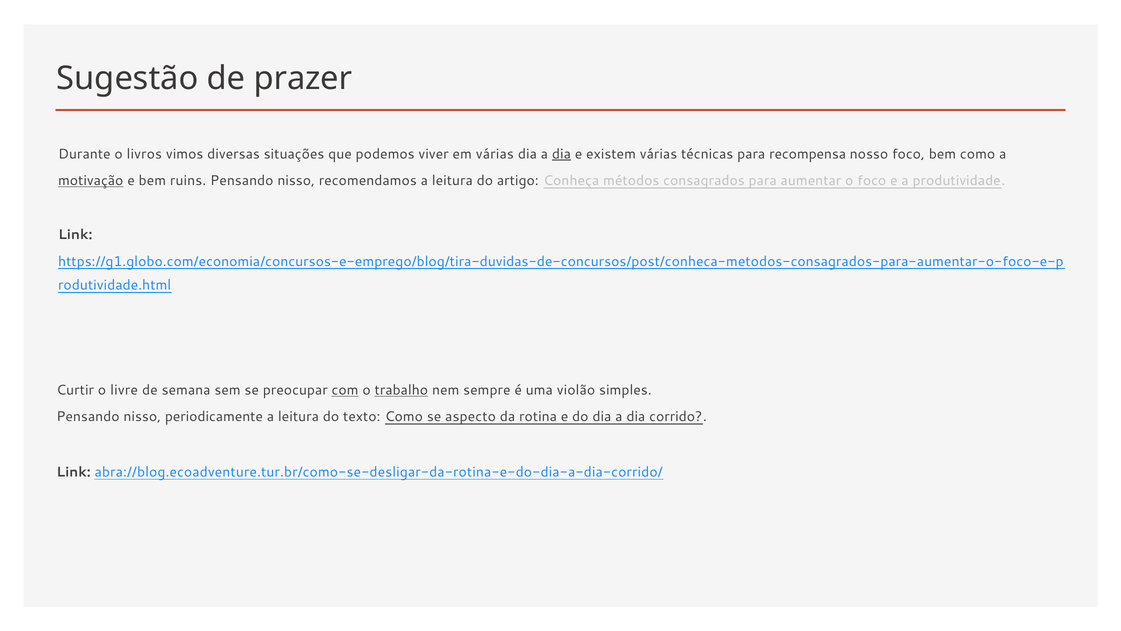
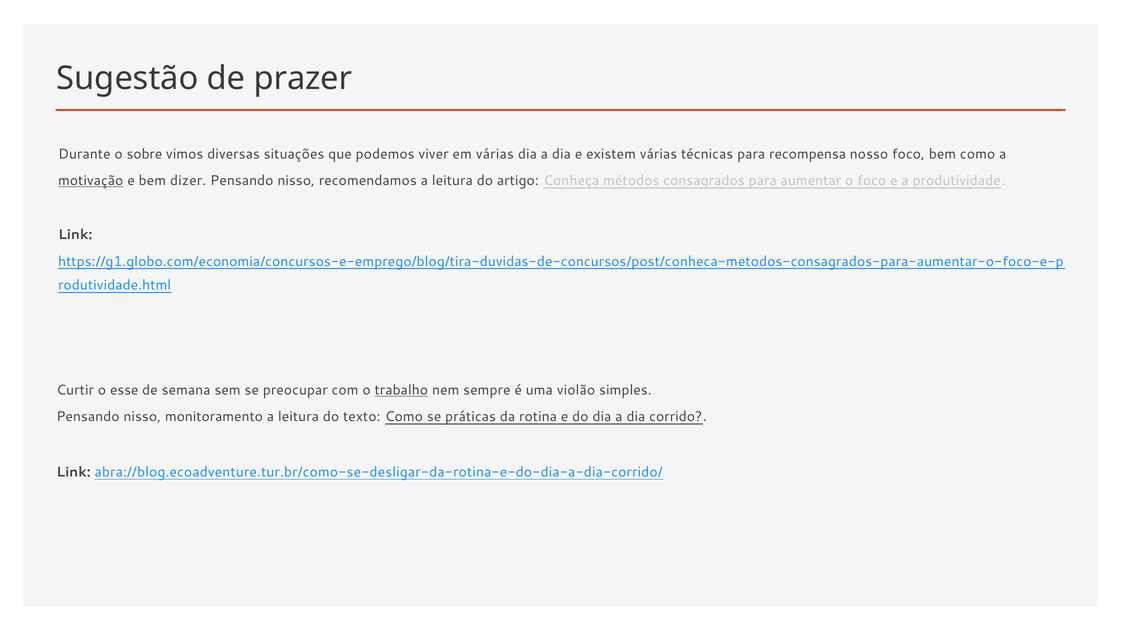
livros: livros -> sobre (144, 154)
dia underline: present -> none (561, 154)
ruins: ruins -> dizer (188, 181)
livre: livre -> esse (124, 390)
com underline: present -> none (345, 390)
periodicamente: periodicamente -> monitoramento (214, 417)
aspecto: aspecto -> práticas (471, 417)
